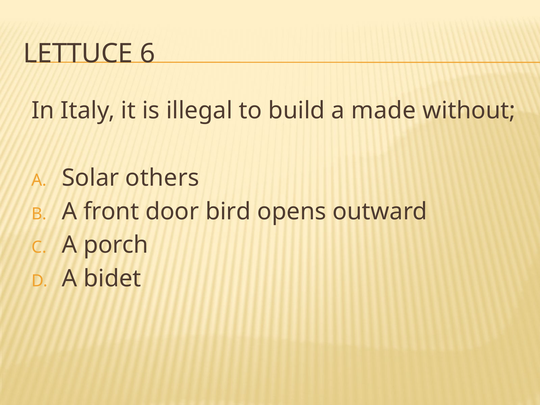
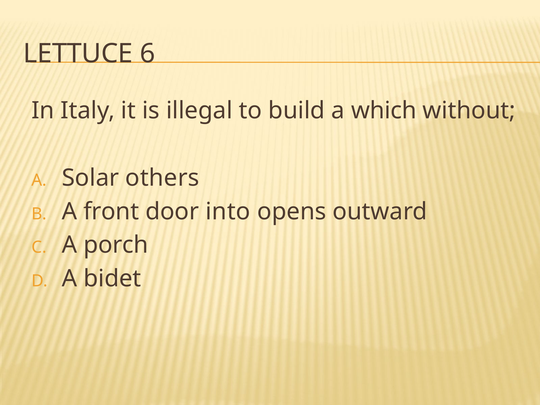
made: made -> which (384, 111)
bird: bird -> into (228, 211)
